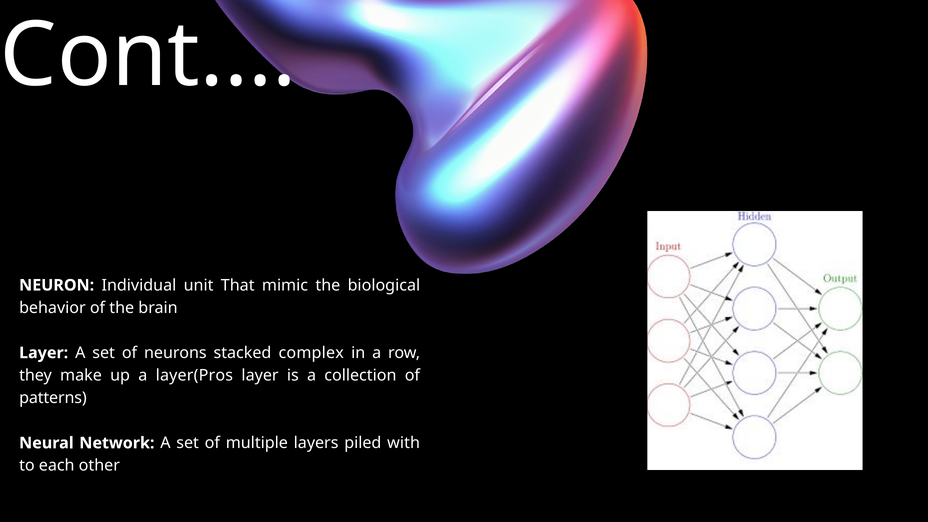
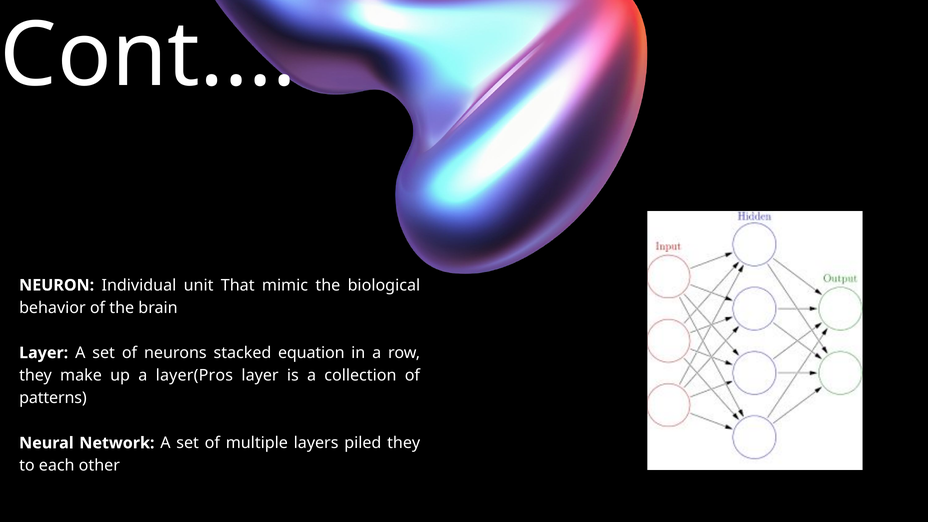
complex: complex -> equation (311, 353)
piled with: with -> they (404, 443)
